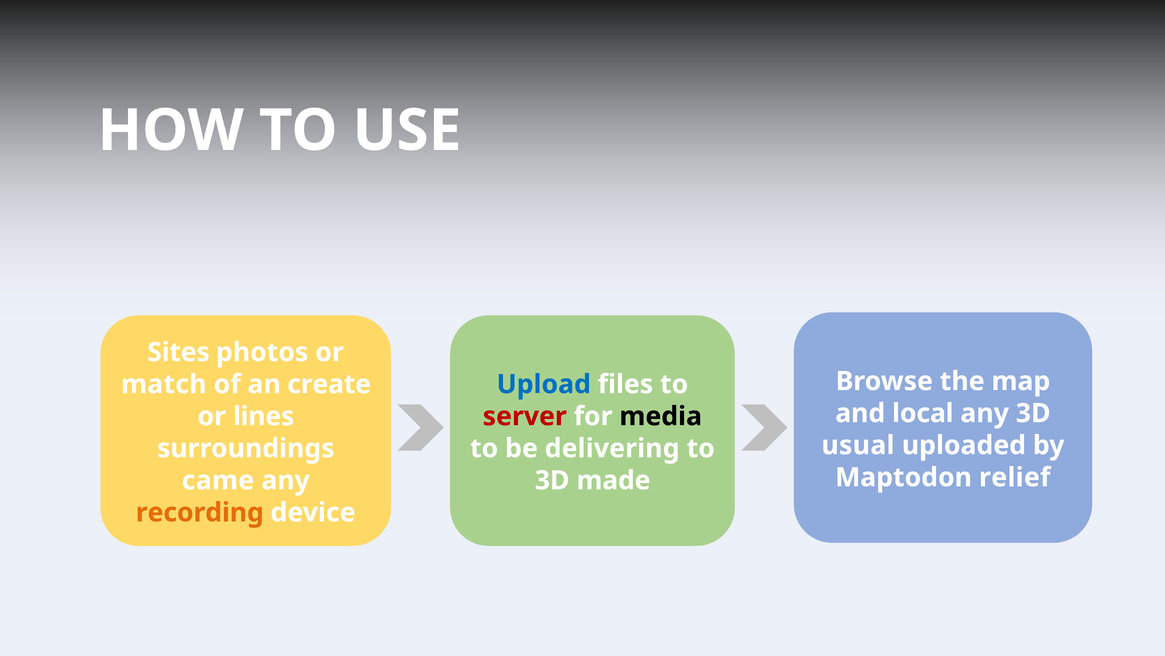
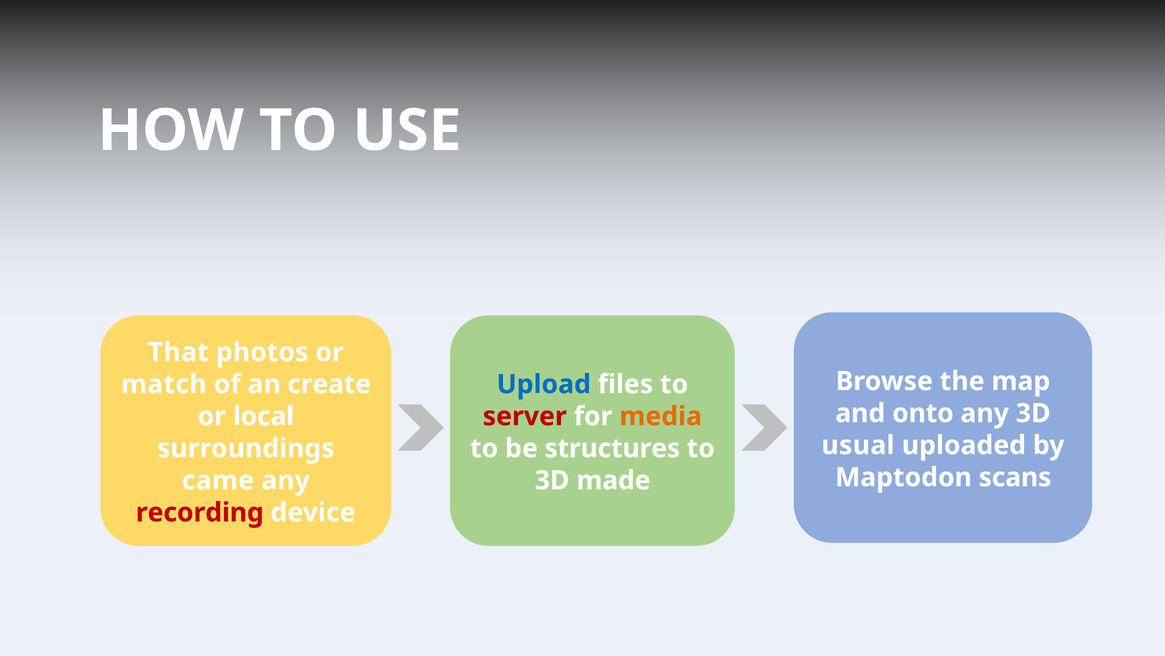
Sites: Sites -> That (178, 352)
local: local -> onto (923, 413)
lines: lines -> local (264, 416)
media colour: black -> orange (661, 416)
delivering: delivering -> structures (612, 448)
relief: relief -> scans (1015, 477)
recording colour: orange -> red (200, 512)
